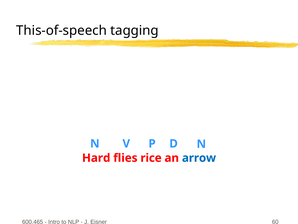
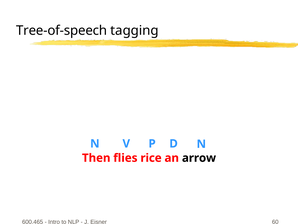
This-of-speech: This-of-speech -> Tree-of-speech (62, 31)
Hard: Hard -> Then (96, 158)
arrow colour: blue -> black (199, 158)
